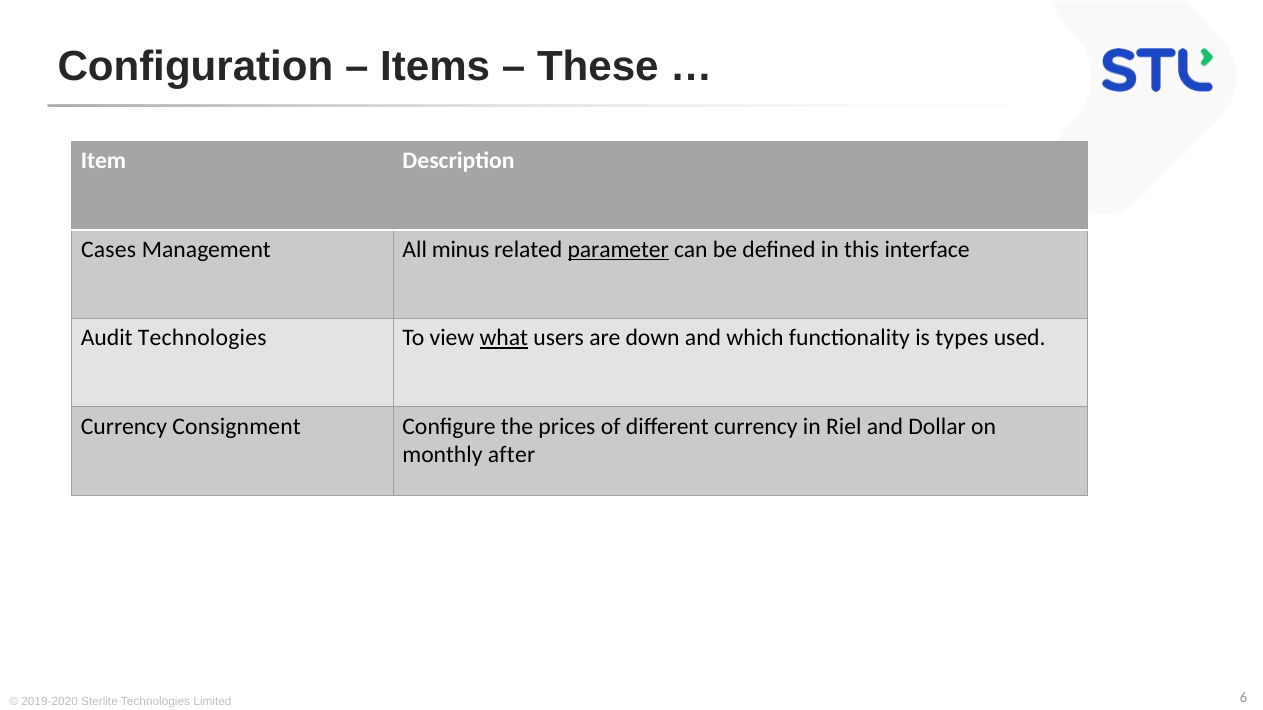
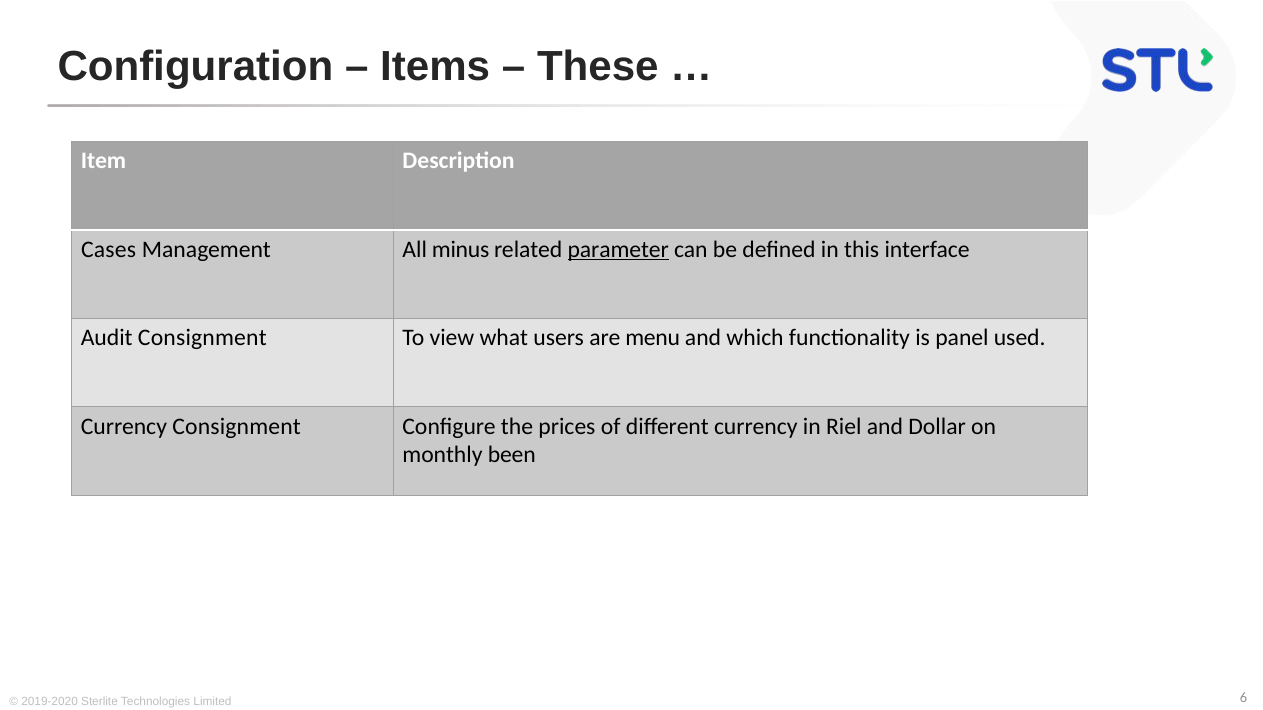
Audit Technologies: Technologies -> Consignment (202, 338)
what underline: present -> none (504, 338)
down: down -> menu (653, 338)
types: types -> panel (962, 338)
after: after -> been (512, 455)
